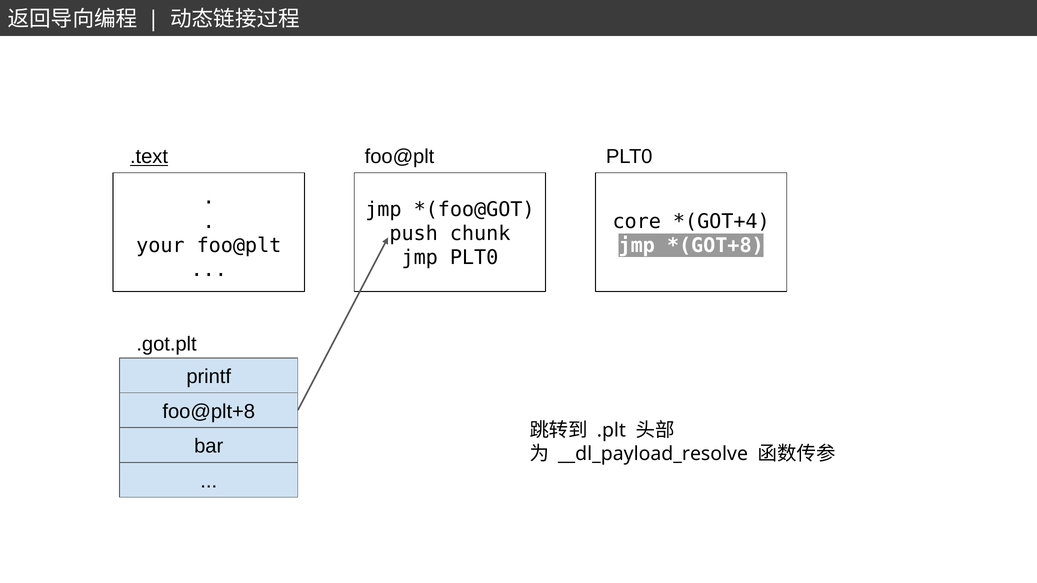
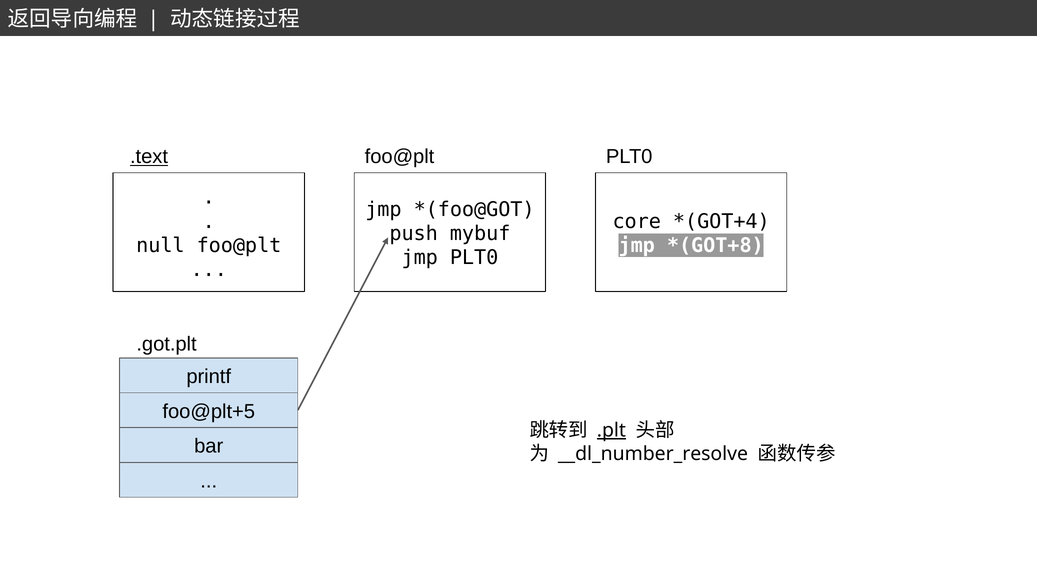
chunk: chunk -> mybuf (480, 234)
your: your -> null (160, 246)
foo@plt+8: foo@plt+8 -> foo@plt+5 (209, 412)
.plt underline: none -> present (611, 431)
__dl_payload_resolve: __dl_payload_resolve -> __dl_number_resolve (653, 454)
